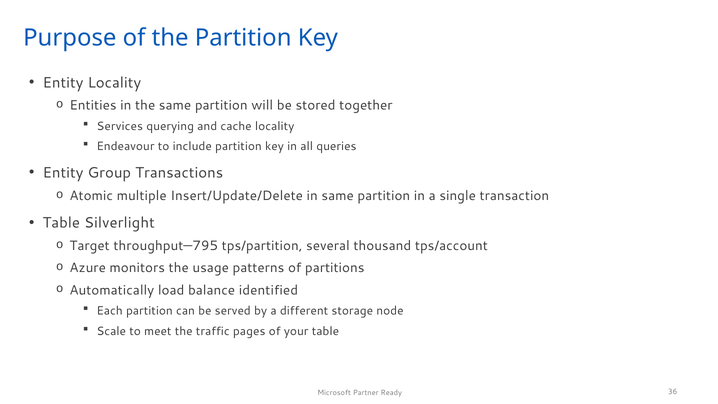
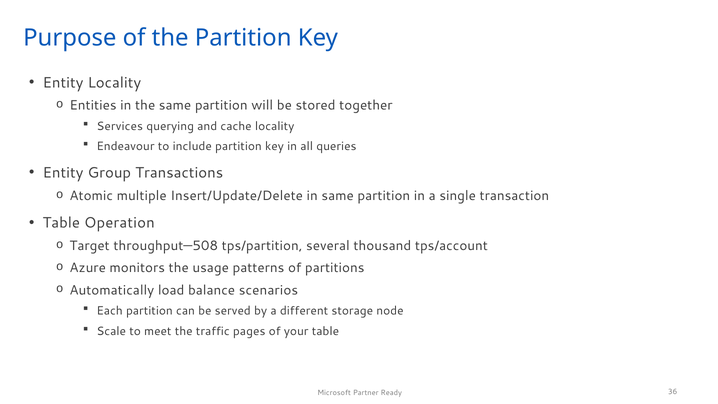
Silverlight: Silverlight -> Operation (119, 223)
throughput—795: throughput—795 -> throughput—508 (166, 246)
identified: identified -> scenarios (268, 290)
